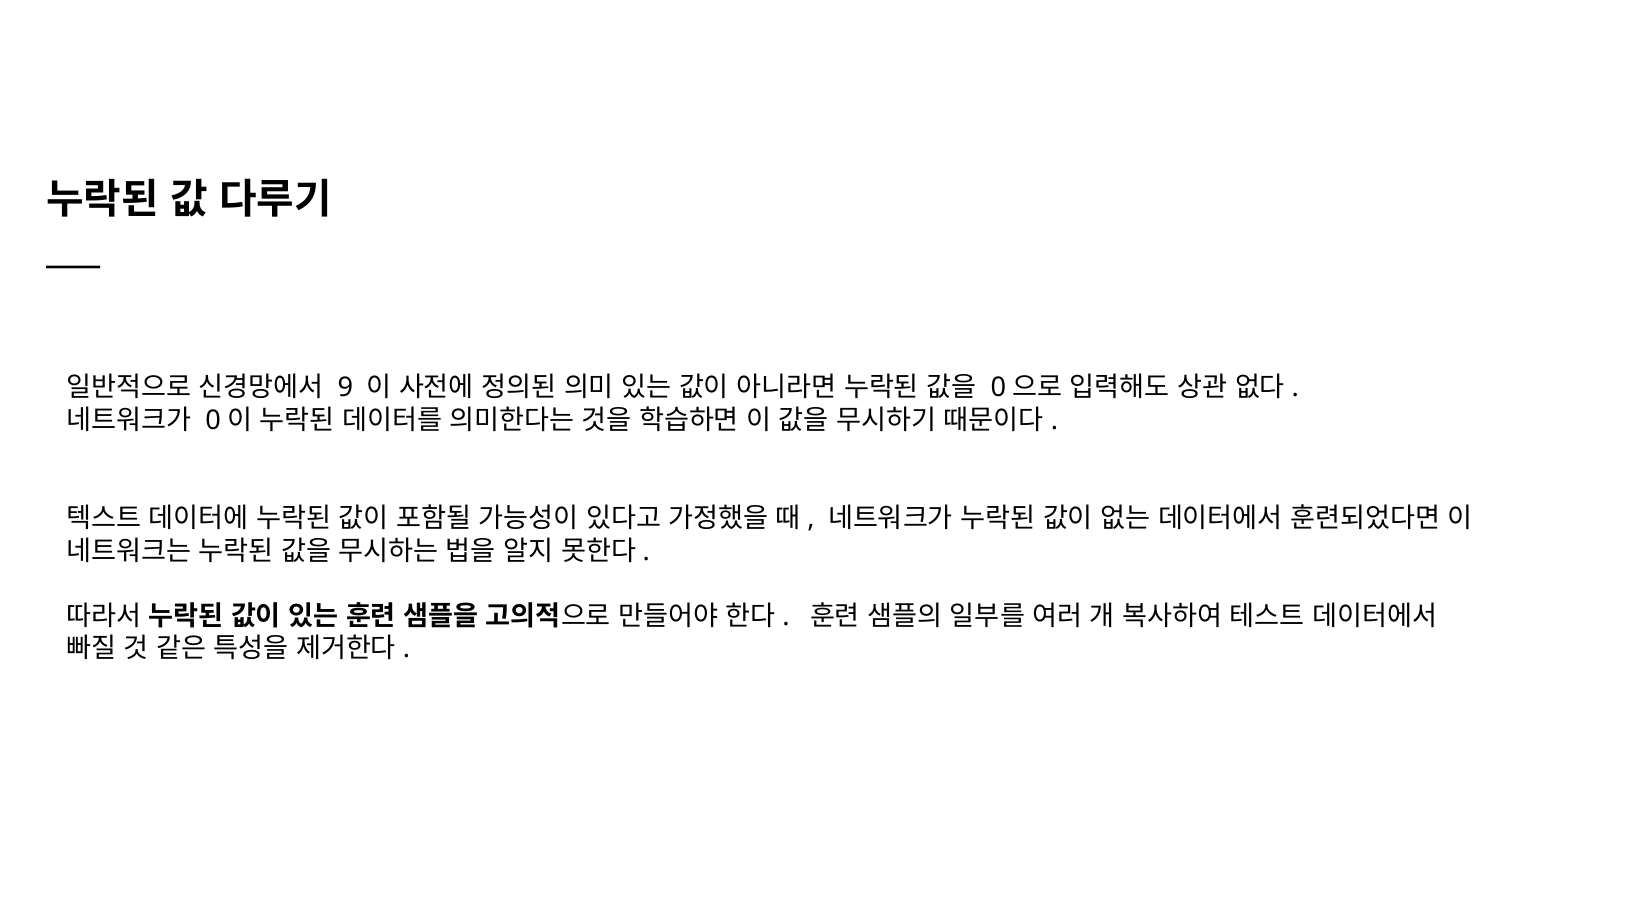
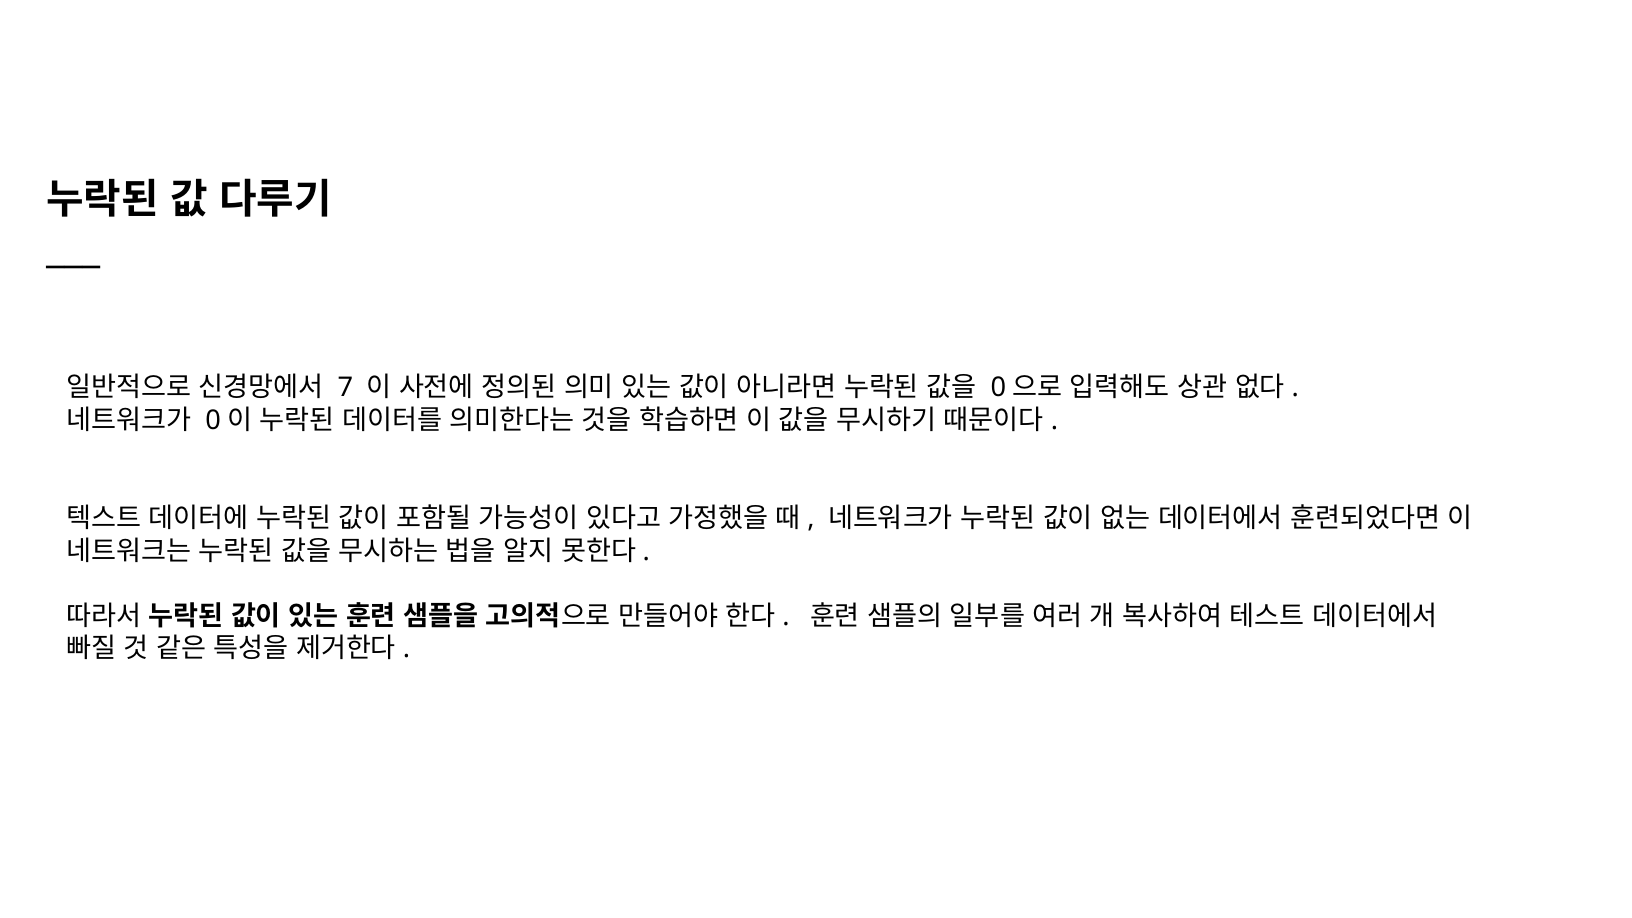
9: 9 -> 7 (345, 388)
